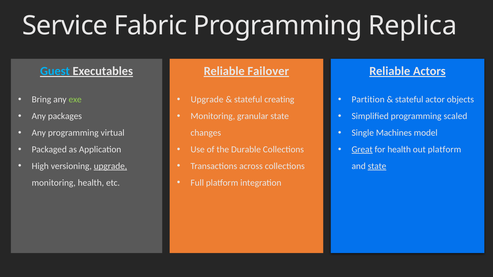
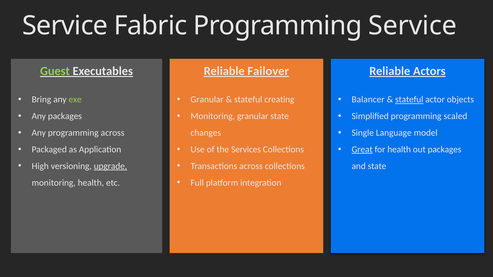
Programming Replica: Replica -> Service (412, 26)
Guest colour: light blue -> light green (55, 71)
Upgrade: Upgrade -> Granular (207, 100)
Partition: Partition -> Balancer (368, 100)
stateful underline: none -> present (409, 100)
programming virtual: virtual -> across (113, 133)
Machines: Machines -> Language (394, 133)
Durable: Durable -> Services (246, 150)
out platform: platform -> packages (445, 150)
state underline: present -> none (377, 166)
